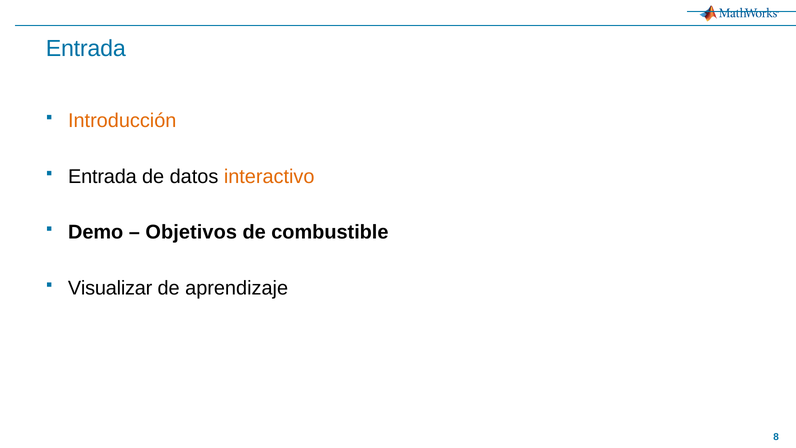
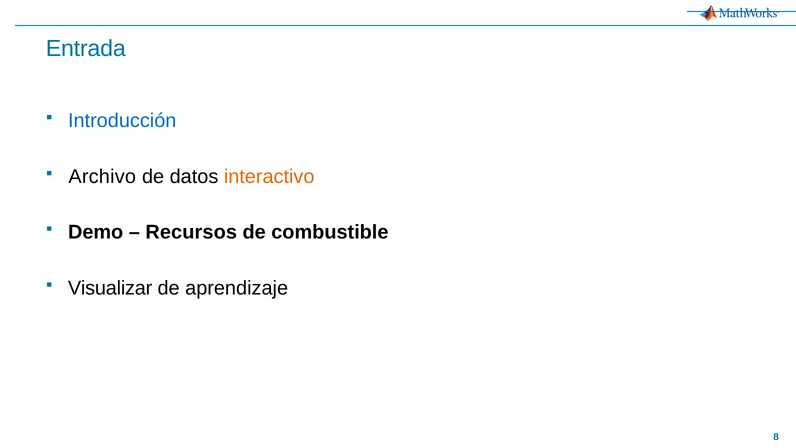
Introducción colour: orange -> blue (122, 121)
Entrada: Entrada -> Archivo (102, 177)
Objetivos: Objetivos -> Recursos (191, 232)
